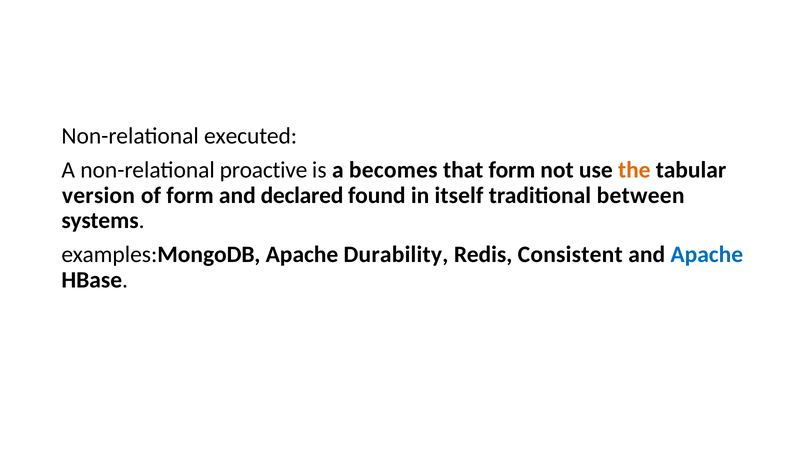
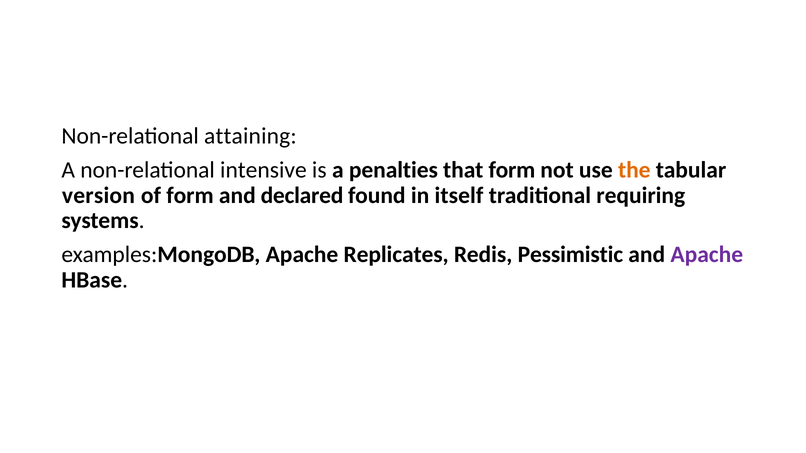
executed: executed -> attaining (250, 136)
proactive: proactive -> intensive (263, 170)
becomes: becomes -> penalties (393, 170)
between: between -> requiring (641, 195)
Durability: Durability -> Replicates (396, 255)
Consistent: Consistent -> Pessimistic (570, 255)
Apache colour: blue -> purple (707, 255)
